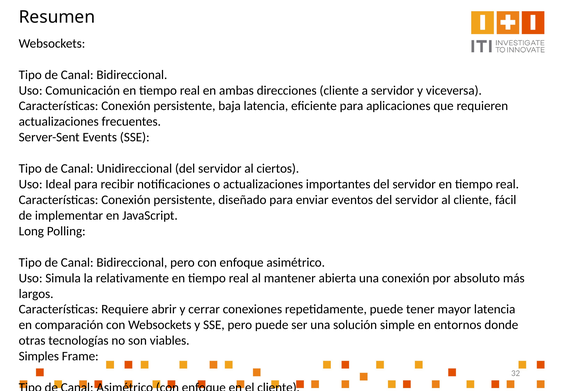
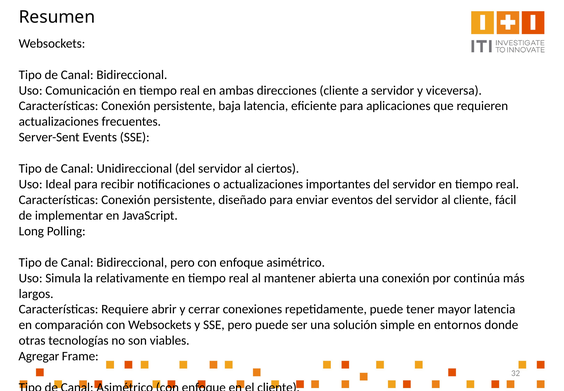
absoluto: absoluto -> continúa (477, 278)
Simples: Simples -> Agregar (39, 356)
